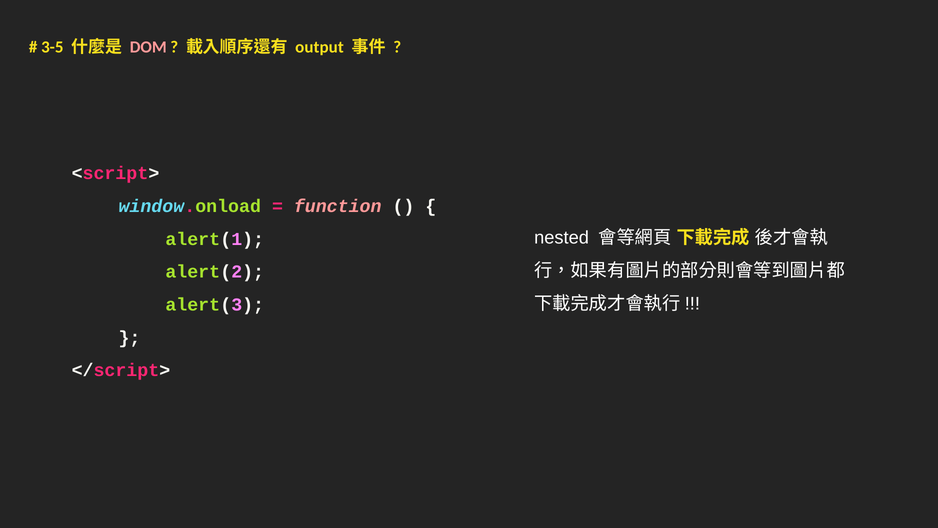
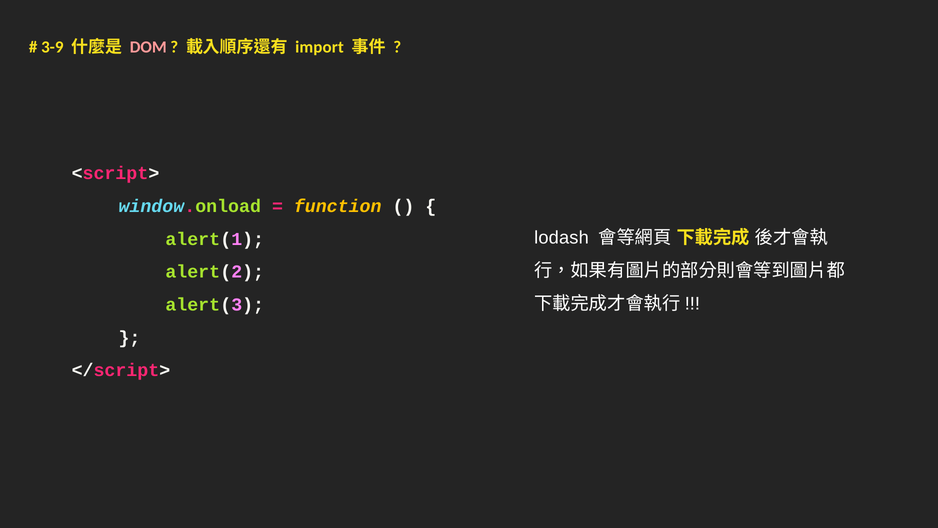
3-5: 3-5 -> 3-9 (52, 47)
output: output -> import (319, 47)
function colour: pink -> yellow (338, 206)
nested: nested -> lodash (561, 238)
